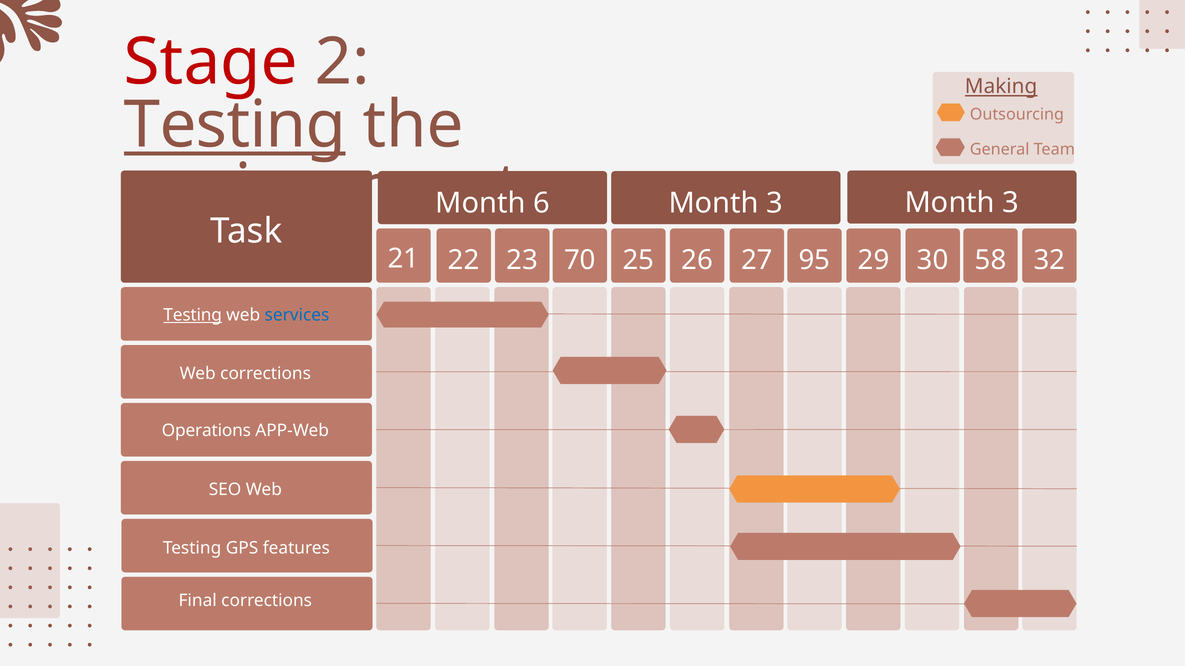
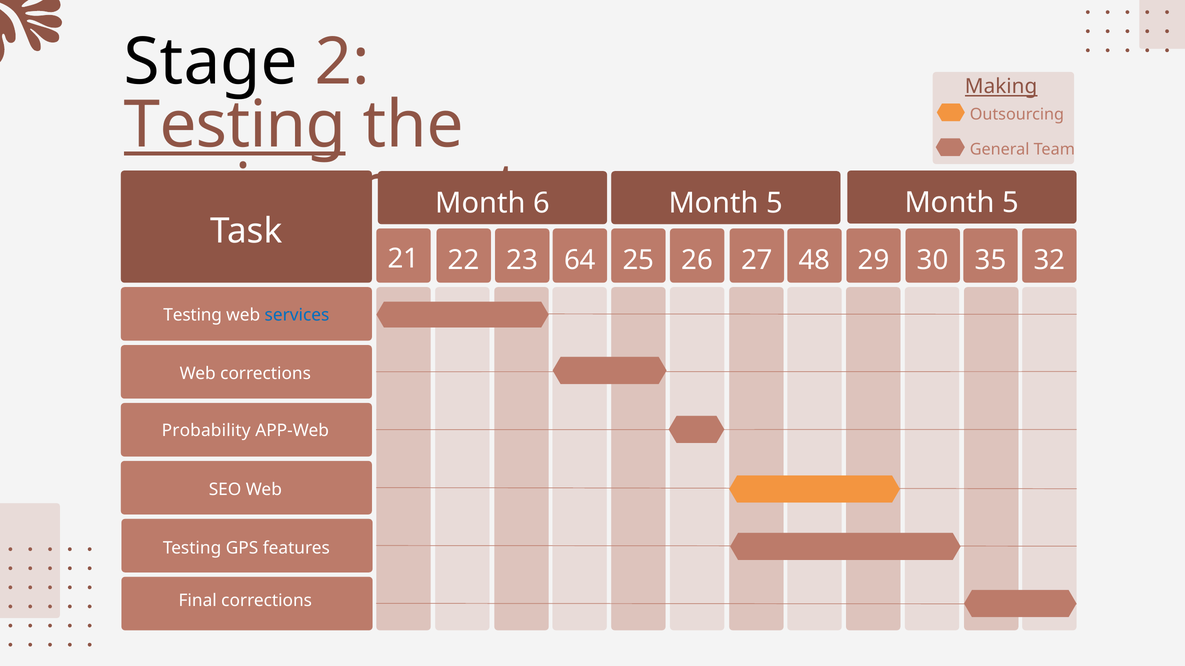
Stage colour: red -> black (211, 62)
6 Month 3: 3 -> 5 (775, 204)
3: 3 -> 5 (1011, 203)
70: 70 -> 64 (580, 260)
95: 95 -> 48 (814, 260)
58: 58 -> 35 (991, 260)
Testing underline: present -> none (193, 315)
Operations: Operations -> Probability (206, 431)
